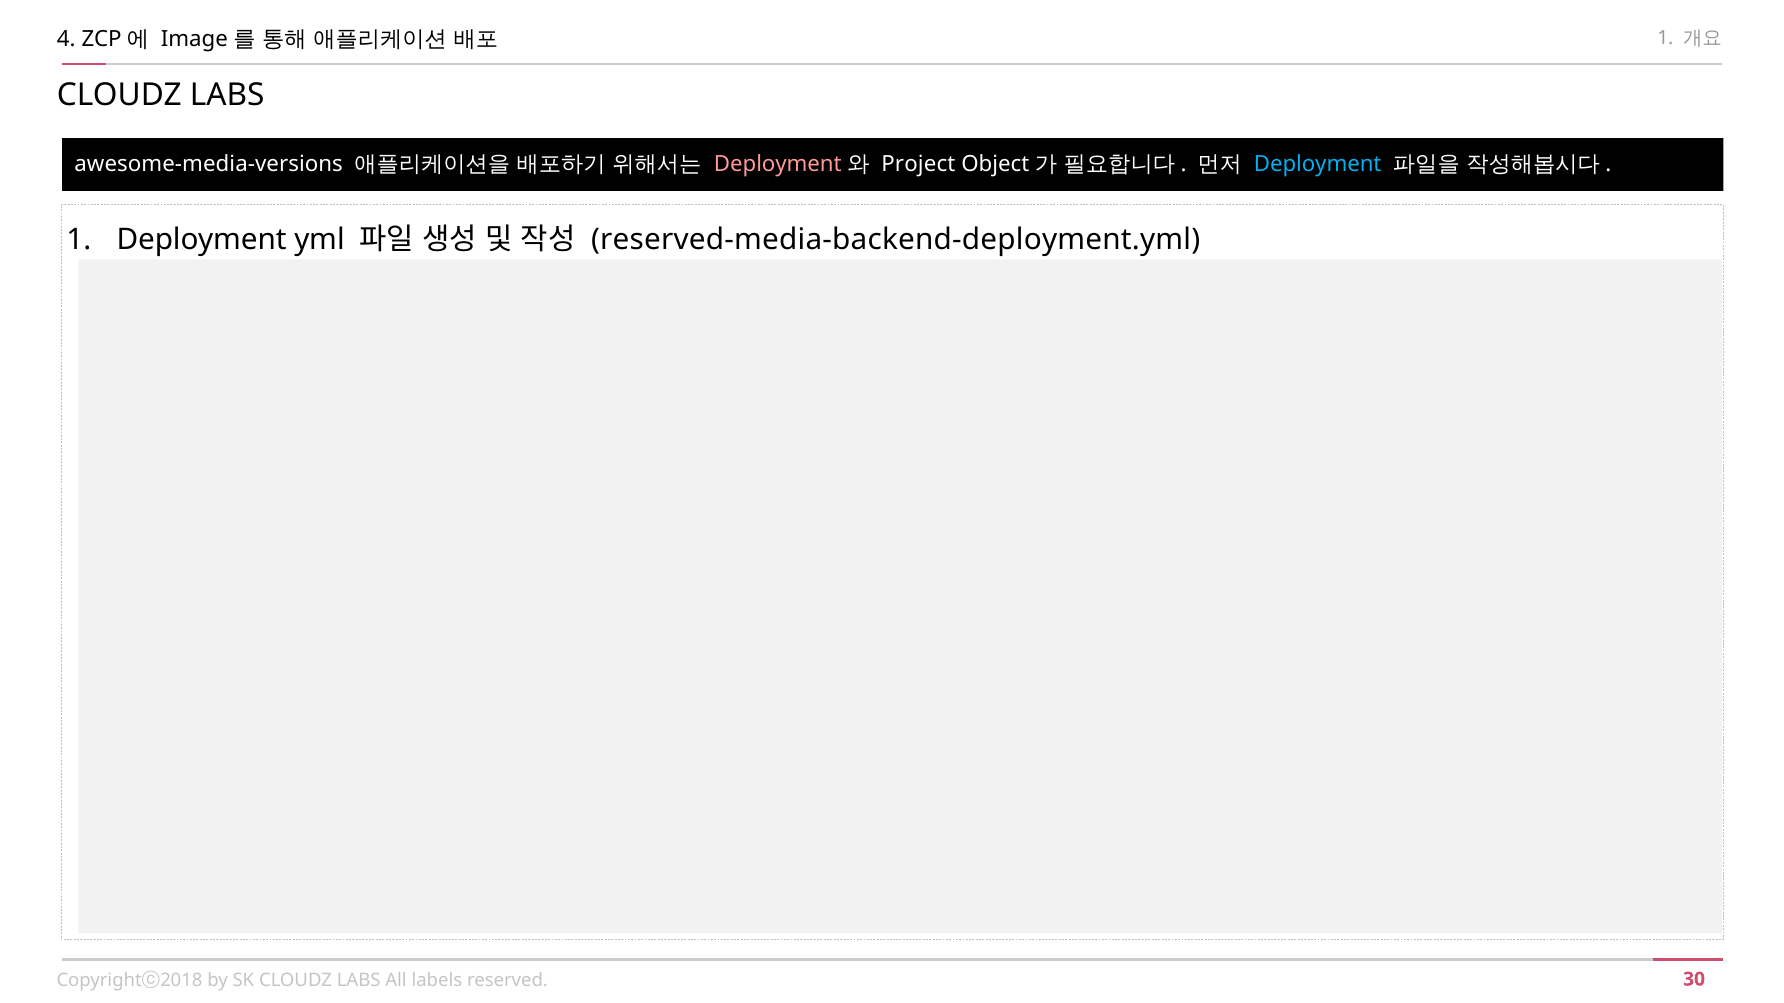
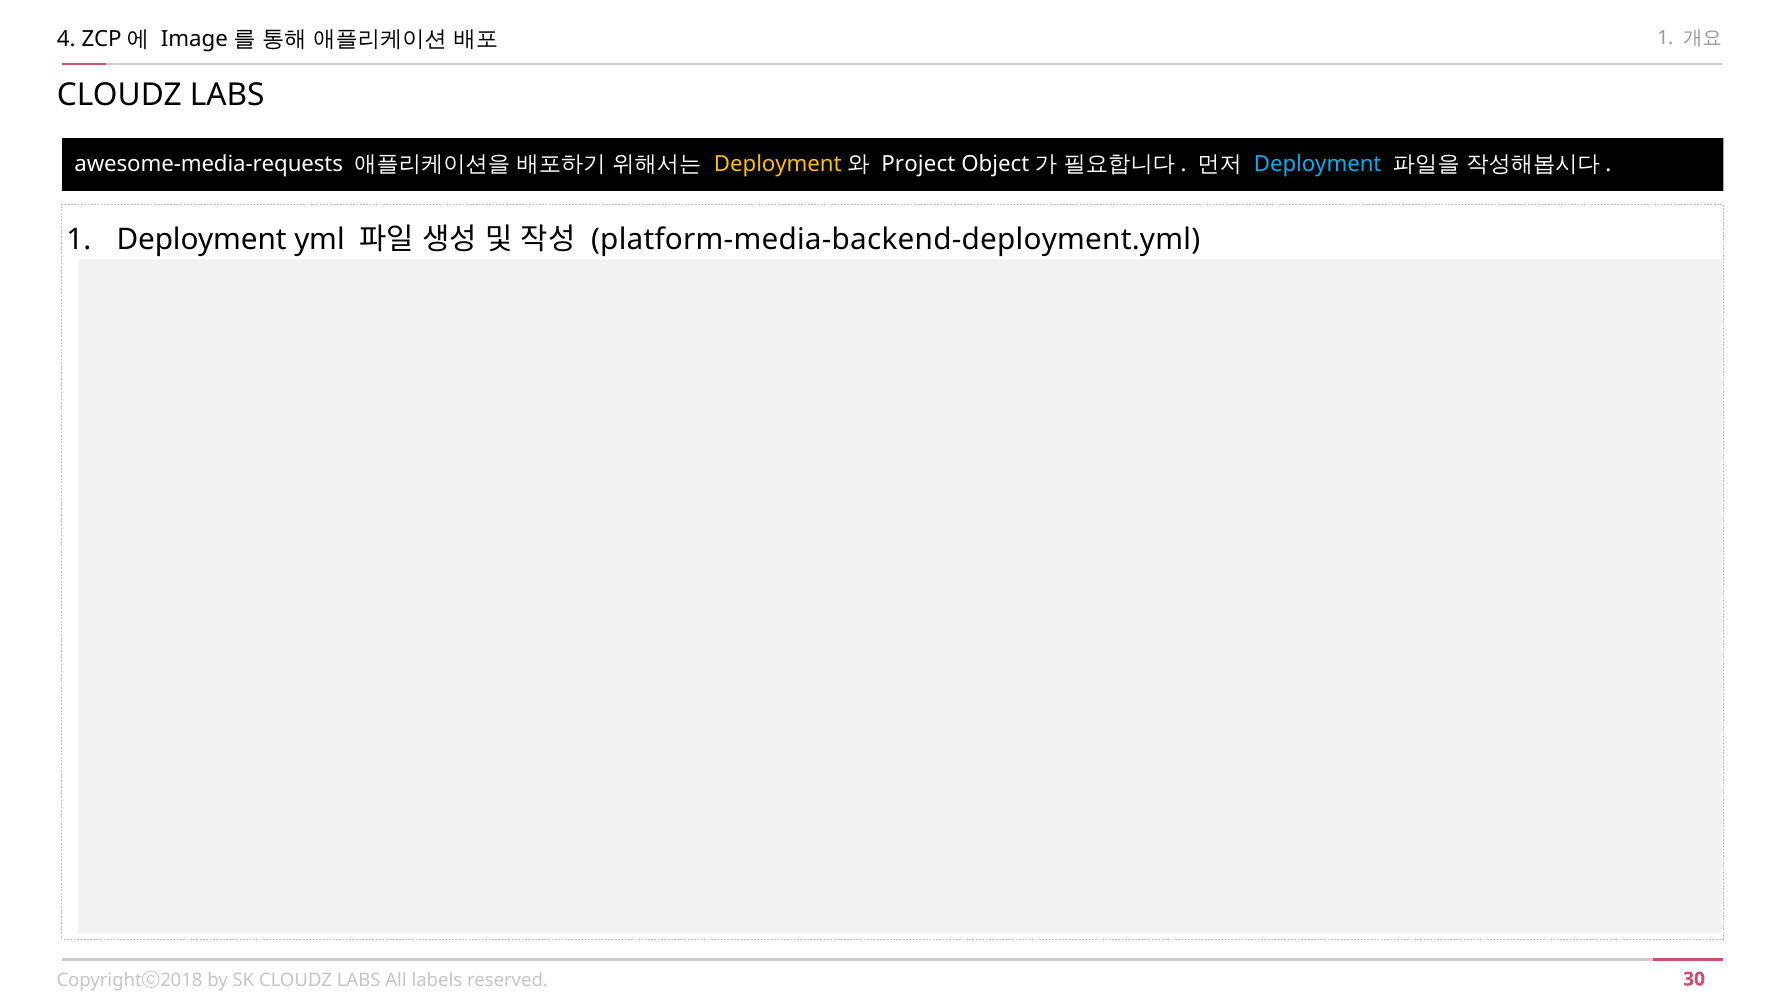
awesome-media-versions: awesome-media-versions -> awesome-media-requests (209, 164)
Deployment colour: pink -> yellow (778, 164)
reserved-media-backend-deployment.yml: reserved-media-backend-deployment.yml -> platform-media-backend-deployment.yml (896, 239)
